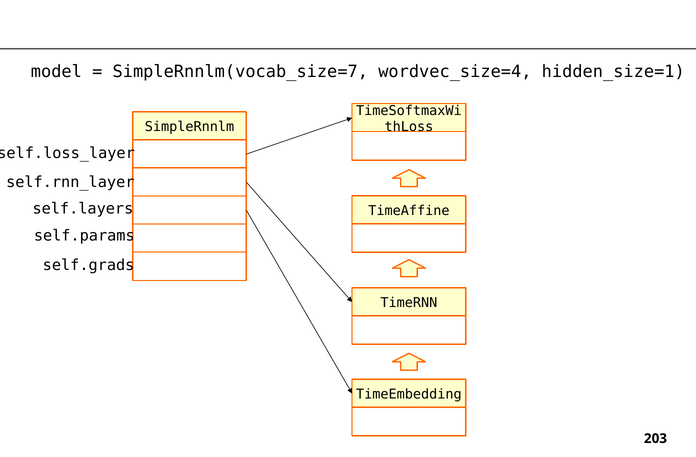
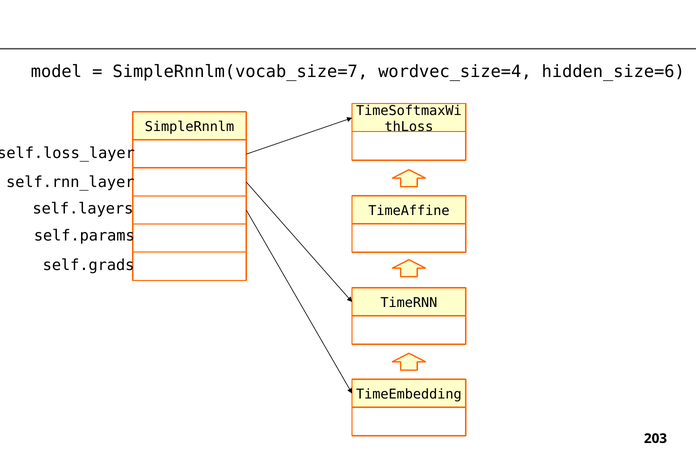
hidden_size=1: hidden_size=1 -> hidden_size=6 (613, 72)
